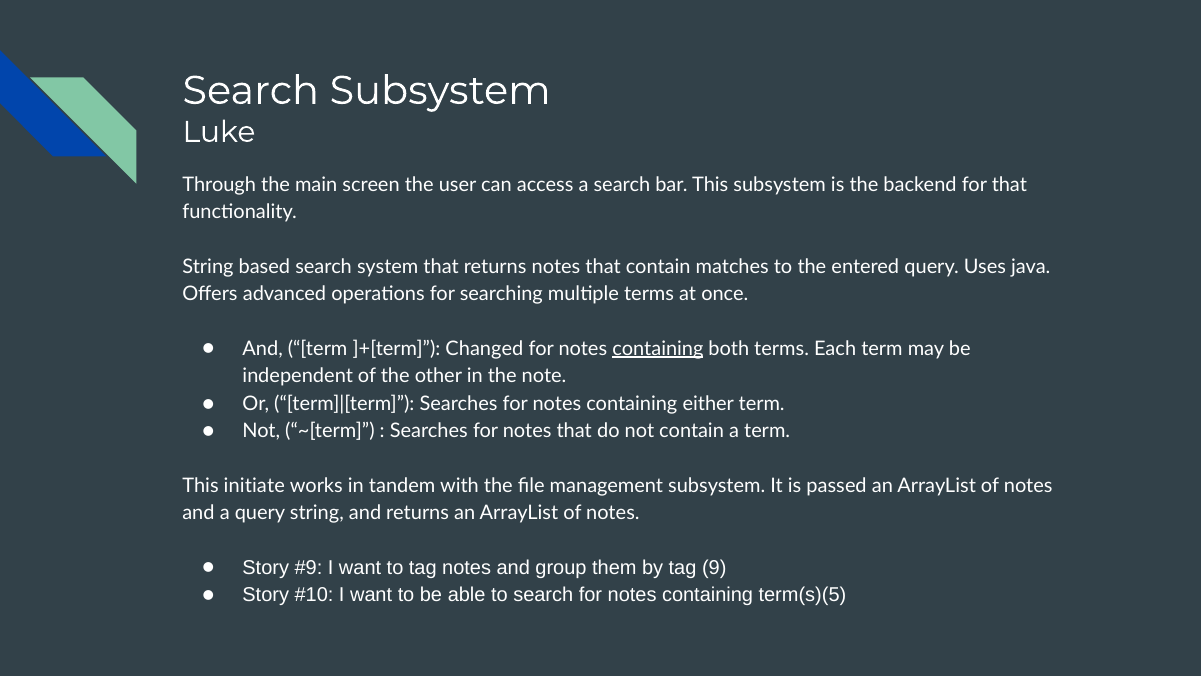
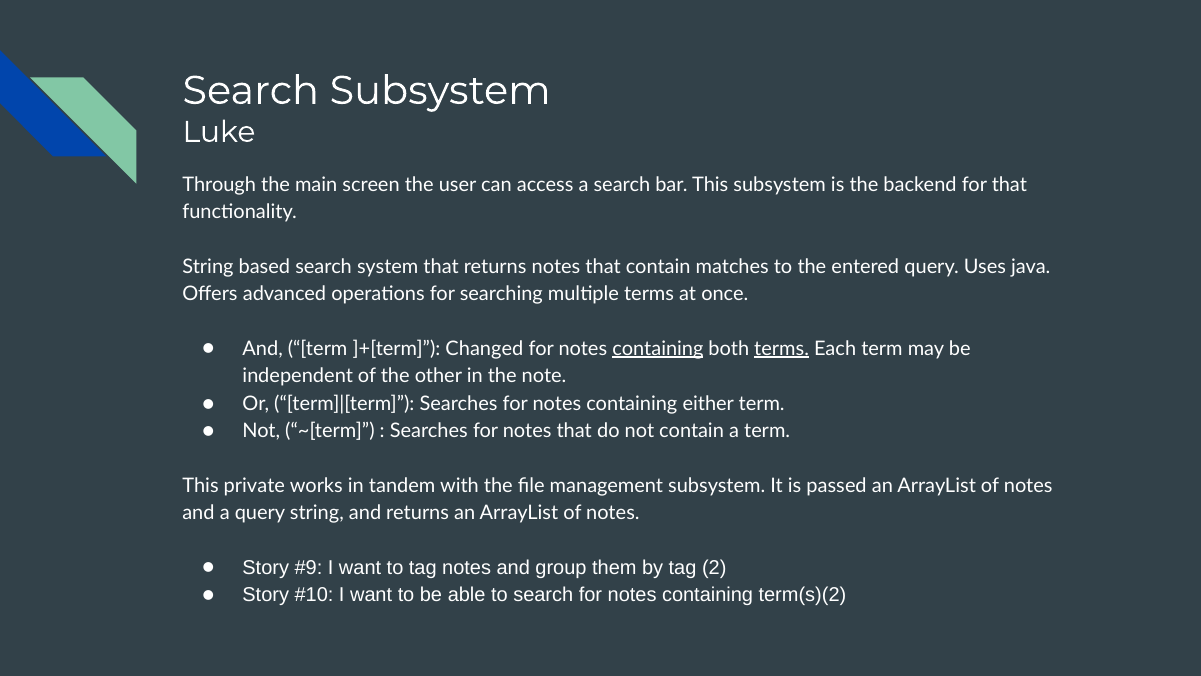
terms underline: none -> present (782, 348)
initiate: initiate -> private (254, 485)
9: 9 -> 2 (714, 567)
term(s)(5: term(s)(5 -> term(s)(2 (802, 595)
